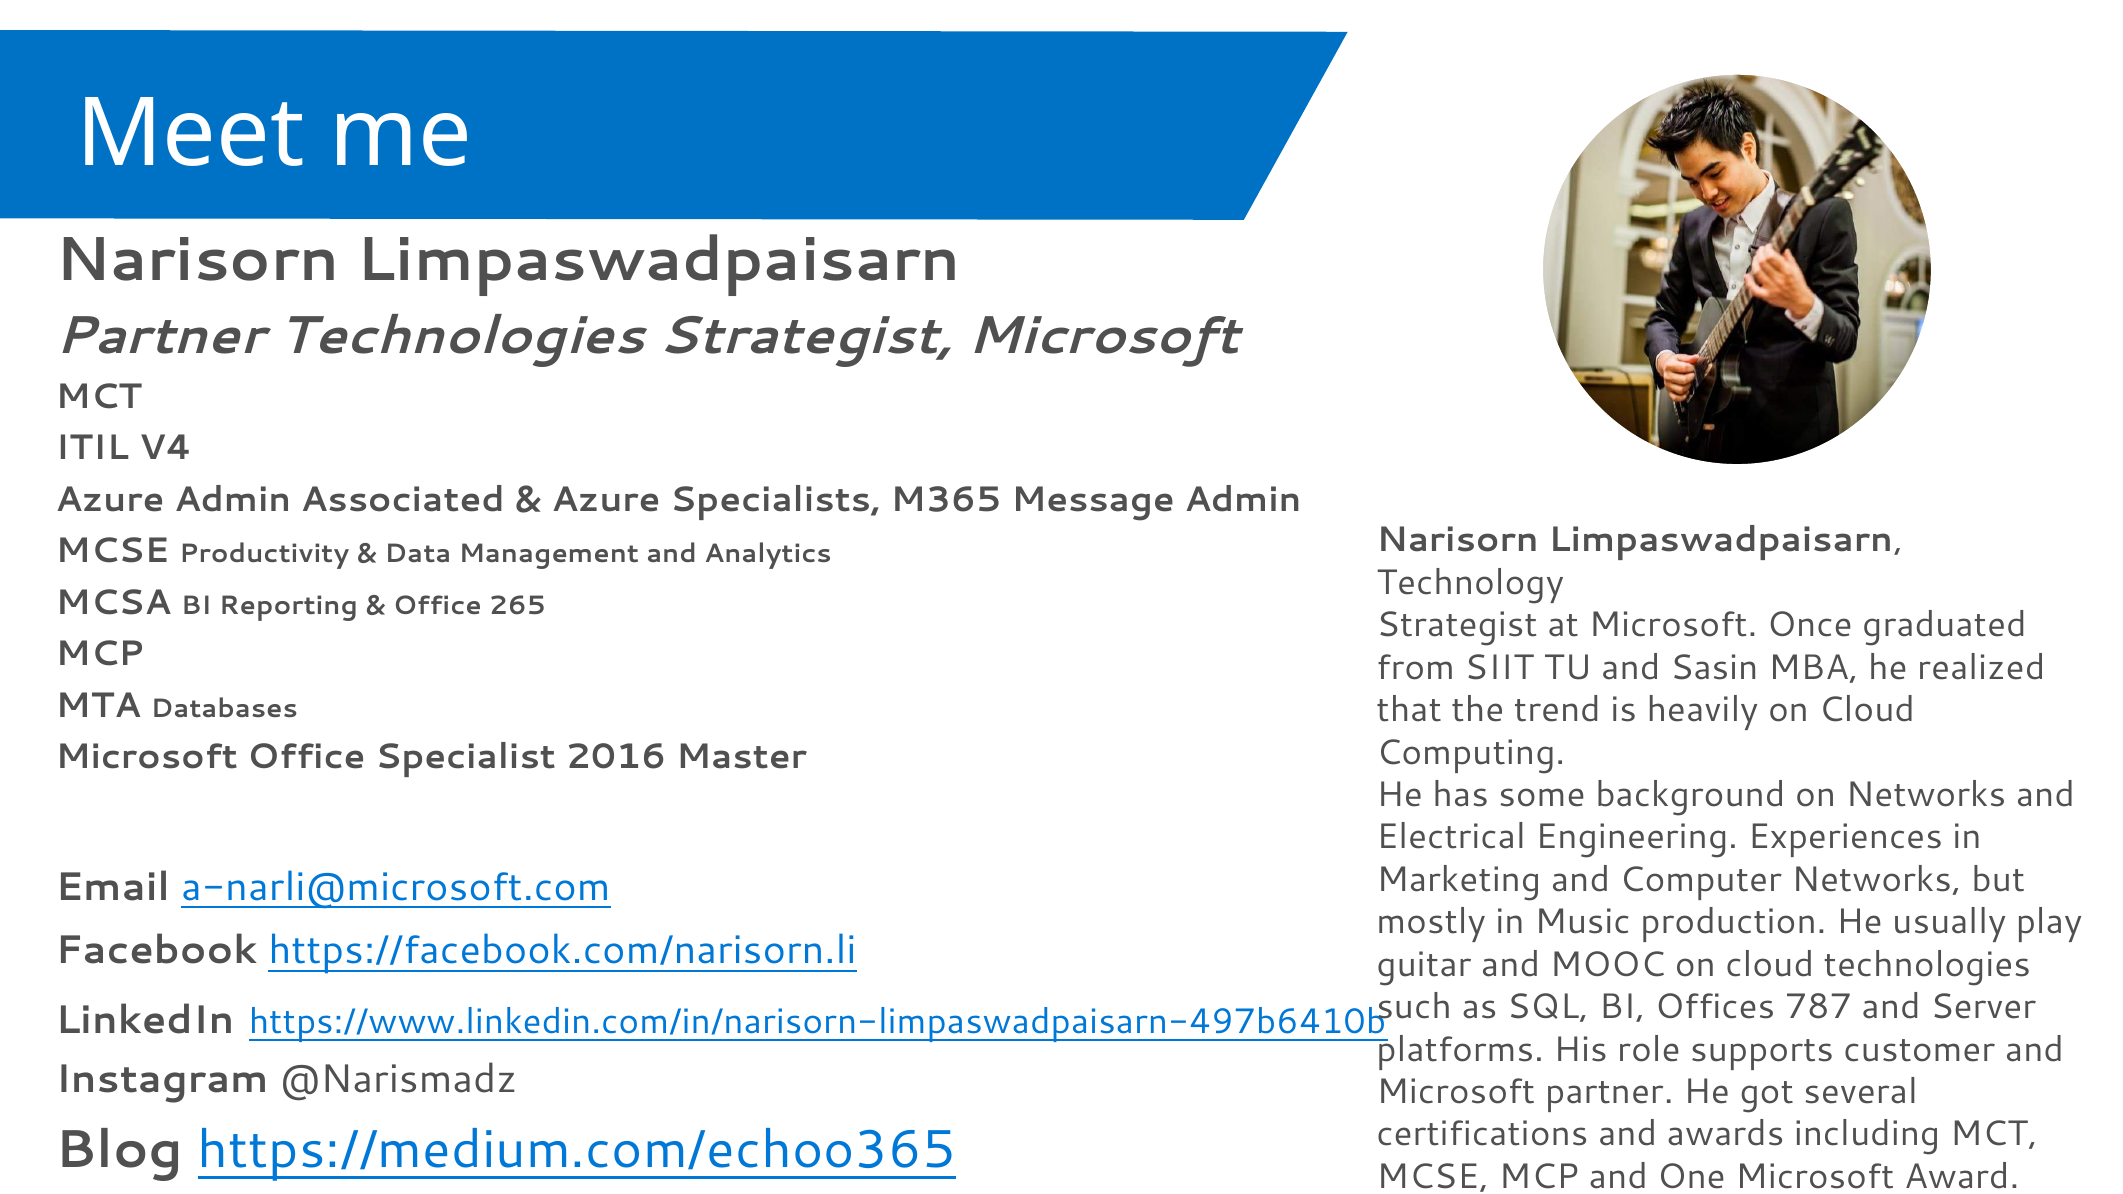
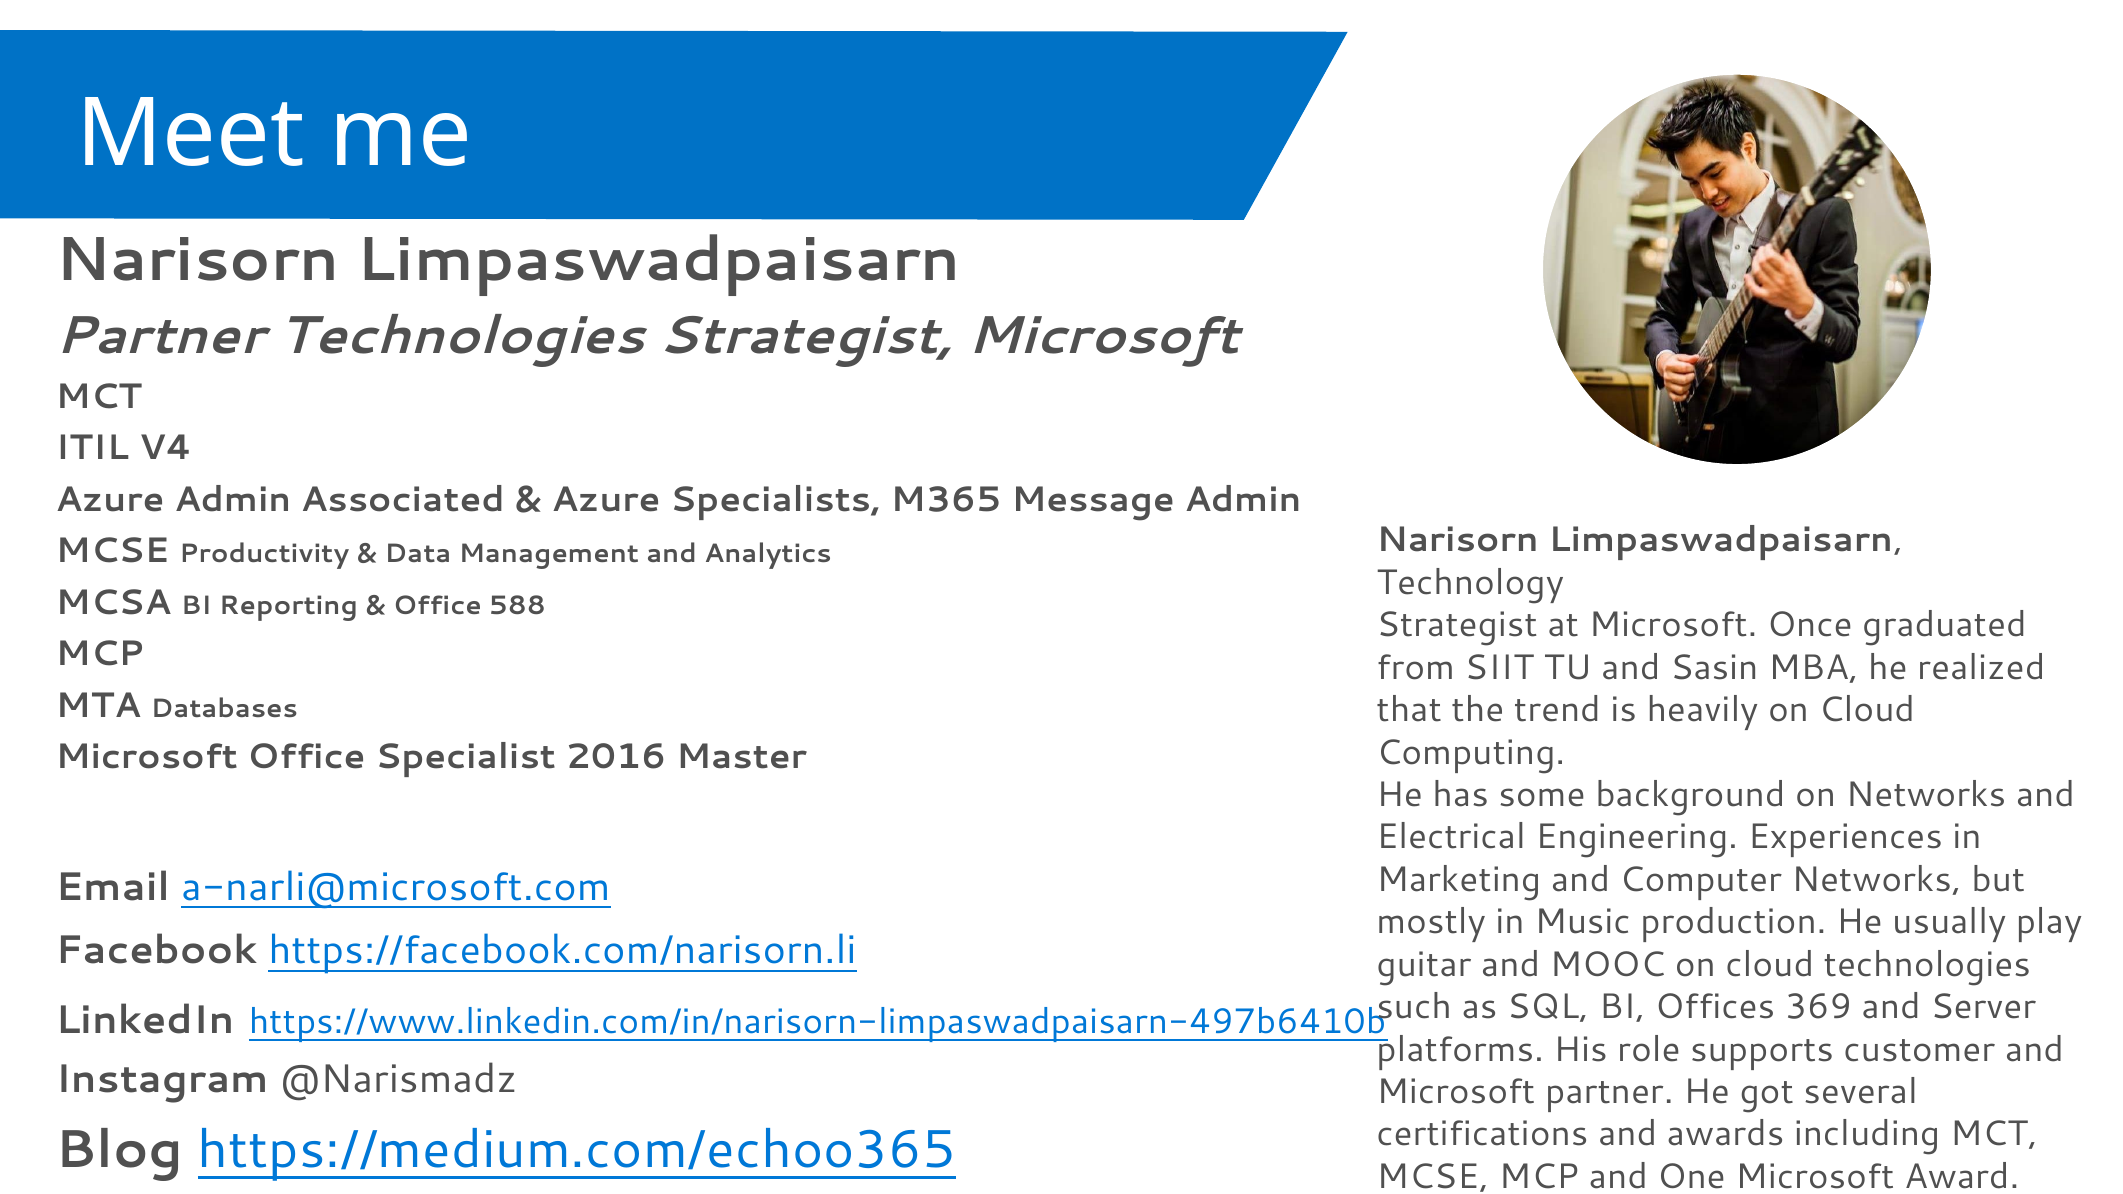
265: 265 -> 588 (517, 606)
787: 787 -> 369 (1818, 1007)
